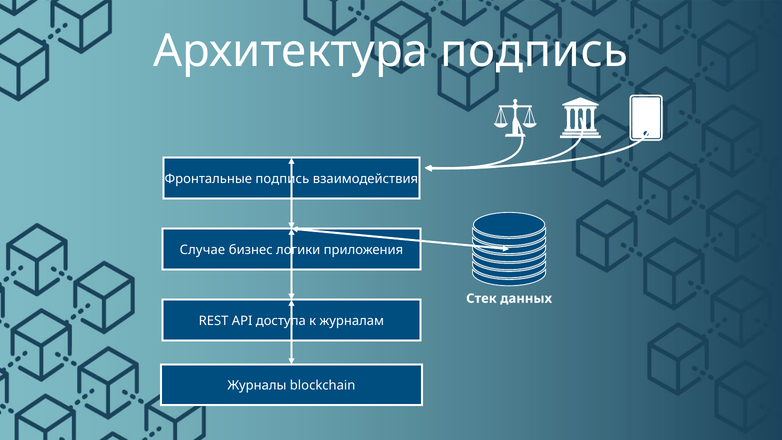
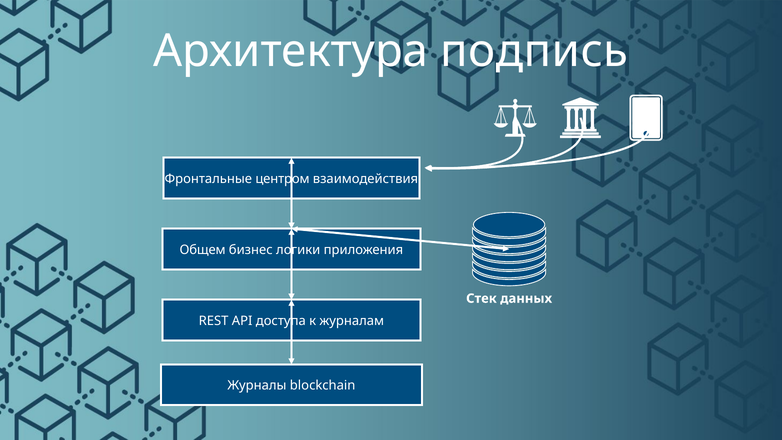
Фронтальные подпись: подпись -> центром (282, 179)
Случае: Случае -> Общем (203, 250)
